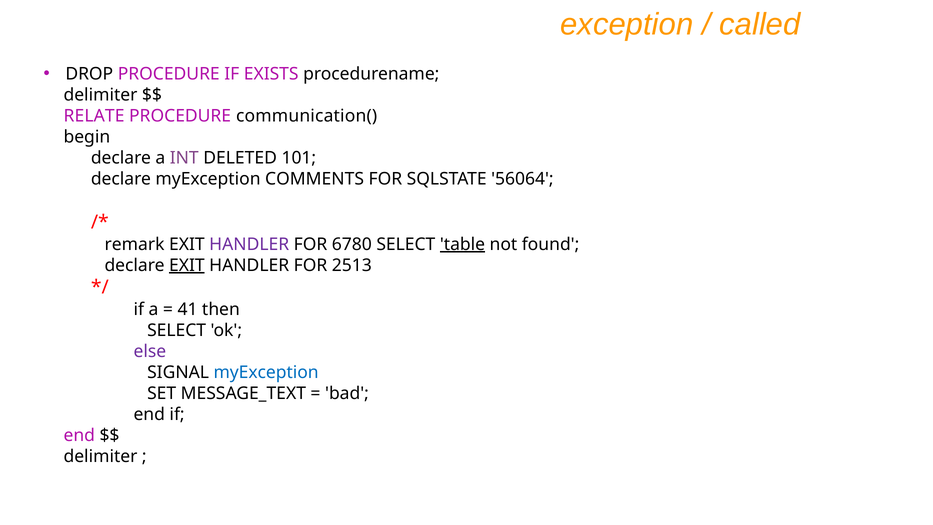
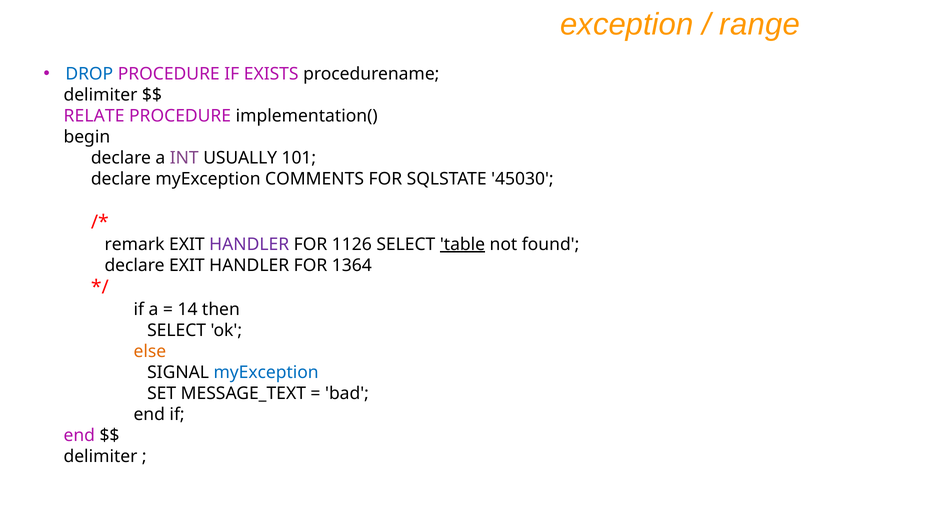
called: called -> range (760, 24)
DROP colour: black -> blue (89, 74)
communication(: communication( -> implementation( (307, 116)
DELETED: DELETED -> USUALLY (240, 158)
56064: 56064 -> 45030 (522, 179)
6780: 6780 -> 1126 (352, 244)
EXIT underline: present -> none (187, 265)
2513: 2513 -> 1364 (352, 265)
41: 41 -> 14 (188, 309)
else colour: purple -> orange (150, 351)
